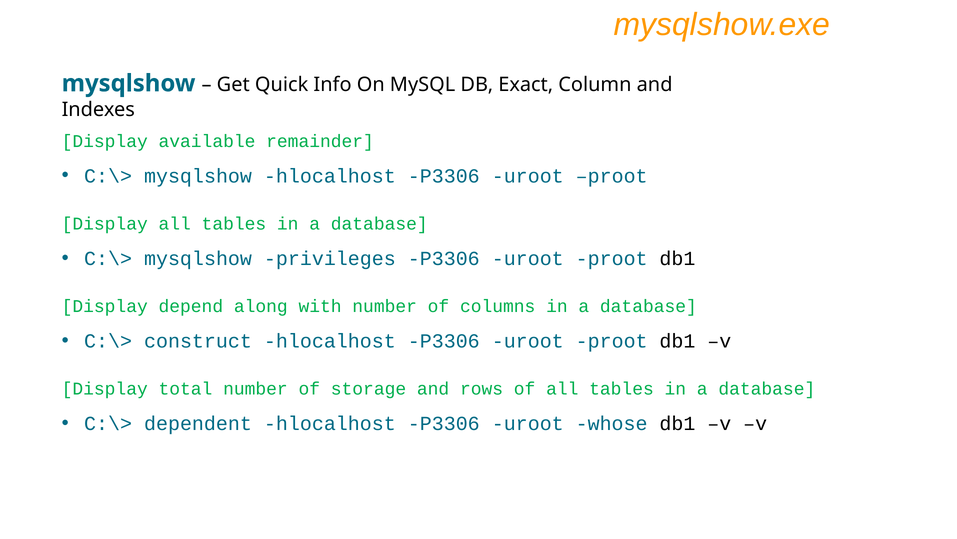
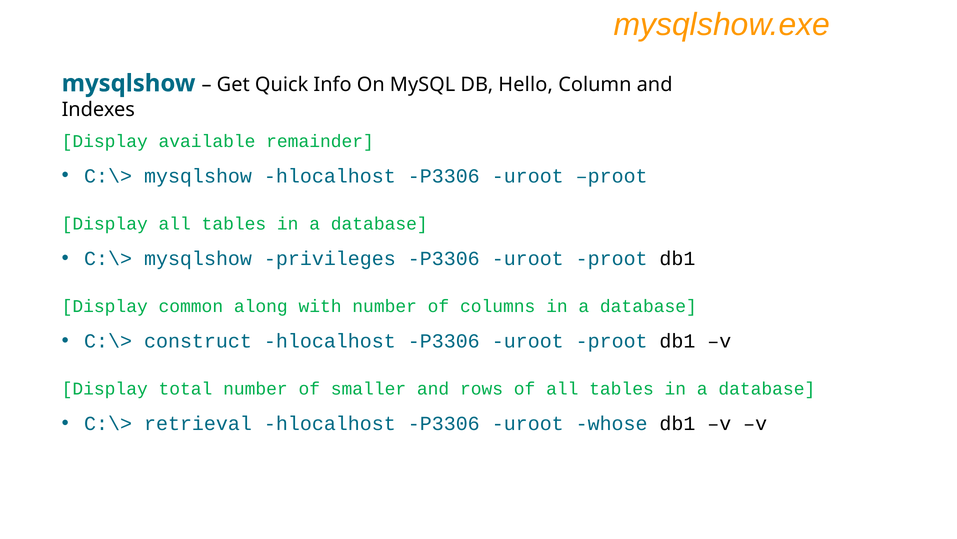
Exact: Exact -> Hello (526, 85)
depend: depend -> common (191, 306)
storage: storage -> smaller (368, 388)
dependent: dependent -> retrieval (198, 423)
